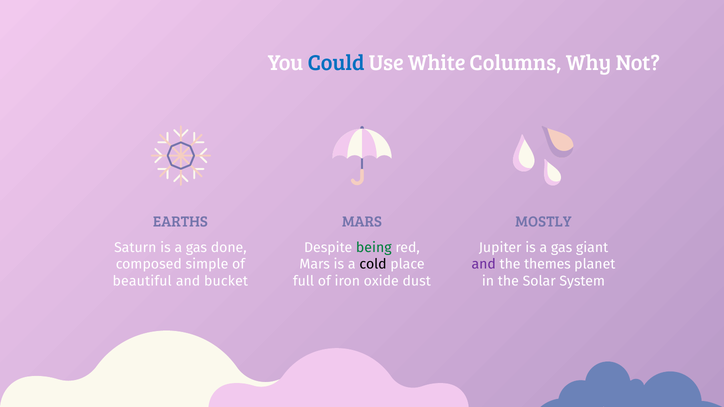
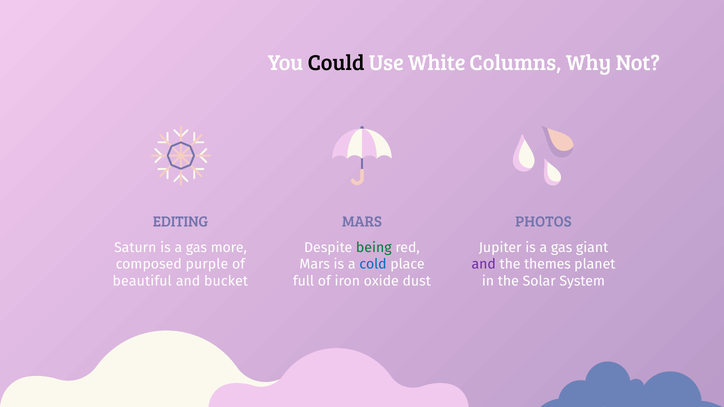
Could colour: blue -> black (336, 63)
EARTHS: EARTHS -> EDITING (181, 222)
MOSTLY: MOSTLY -> PHOTOS (543, 222)
done: done -> more (229, 248)
simple: simple -> purple (207, 264)
cold colour: black -> blue (373, 264)
